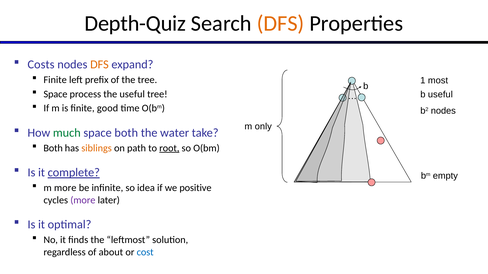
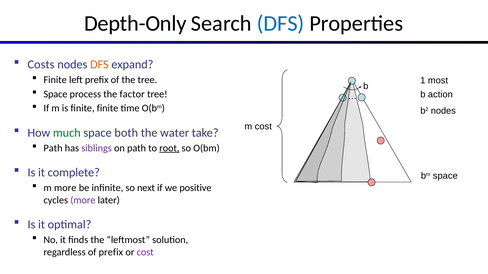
Depth-Quiz: Depth-Quiz -> Depth-Only (135, 23)
DFS colour: orange -> blue (281, 23)
the useful: useful -> factor (132, 94)
b useful: useful -> action (440, 95)
finite good: good -> finite (108, 109)
m only: only -> cost (263, 127)
Both: Both -> Path (53, 148)
siblings colour: orange -> purple (97, 148)
complete underline: present -> none (74, 173)
bm empty: empty -> space (445, 176)
idea: idea -> next (146, 188)
of about: about -> prefix (111, 252)
cost colour: blue -> purple (145, 252)
